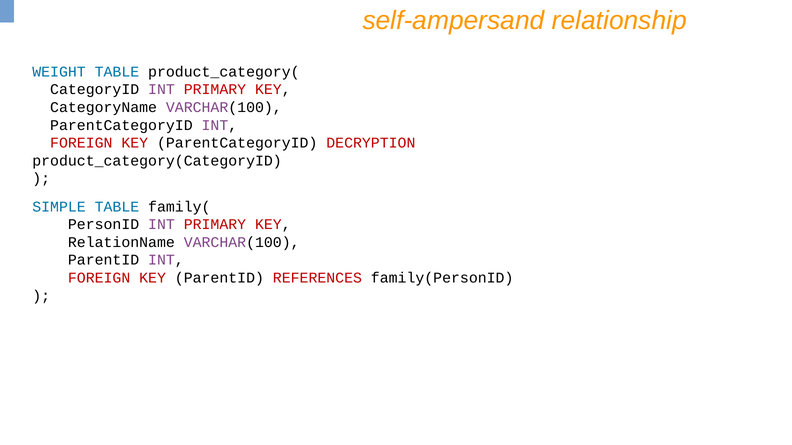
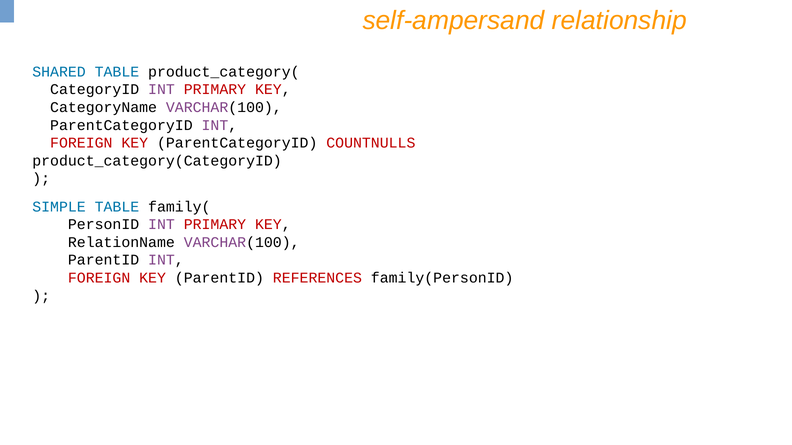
WEIGHT: WEIGHT -> SHARED (59, 72)
DECRYPTION: DECRYPTION -> COUNTNULLS (371, 143)
